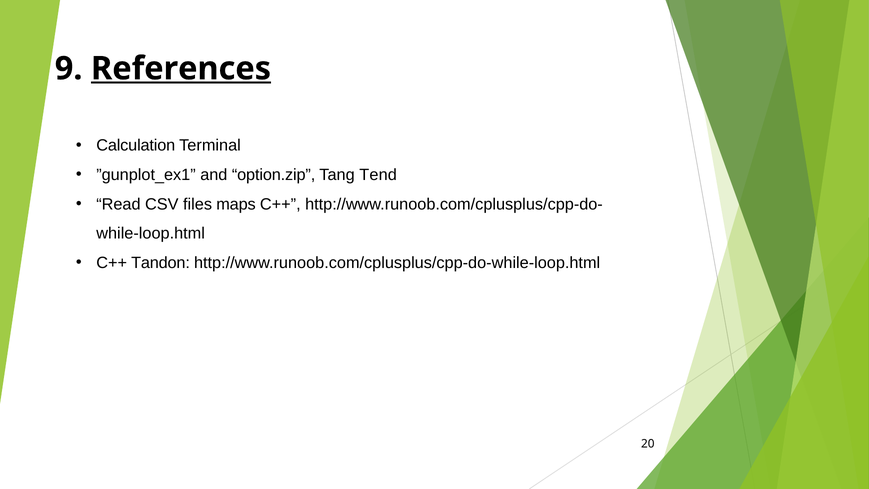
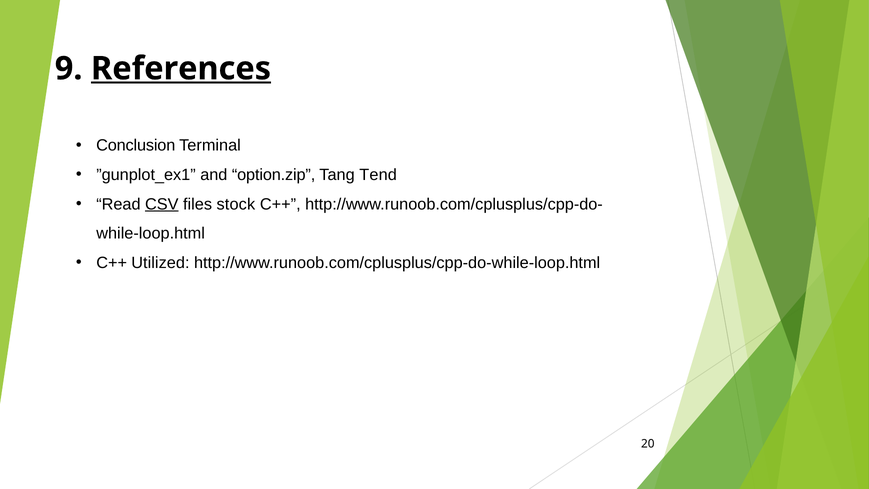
Calculation: Calculation -> Conclusion (136, 145)
CSV underline: none -> present (162, 204)
maps: maps -> stock (236, 204)
Tandon: Tandon -> Utilized (160, 263)
